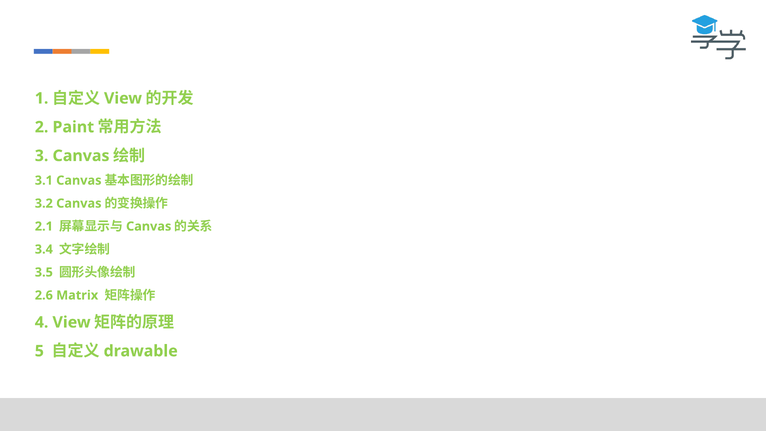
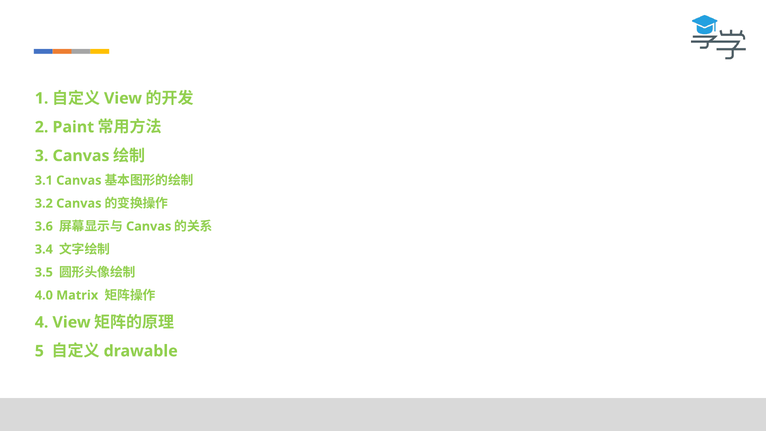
2.1: 2.1 -> 3.6 (44, 226)
2.6: 2.6 -> 4.0 (44, 295)
